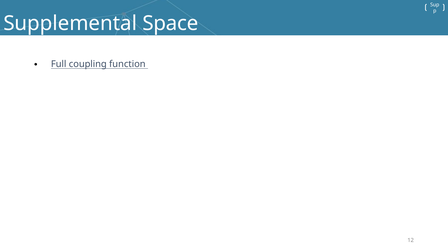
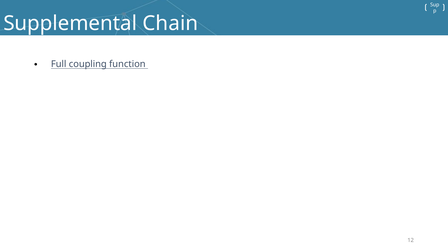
Space: Space -> Chain (170, 24)
